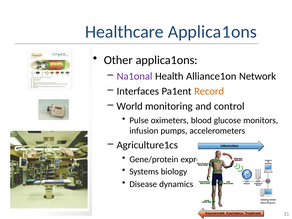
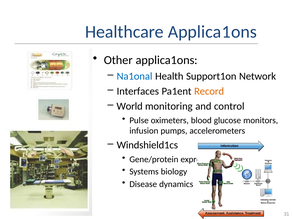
Na1onal colour: purple -> blue (135, 76)
Alliance1on: Alliance1on -> Support1on (211, 76)
Agriculture1cs: Agriculture1cs -> Windshield1cs (147, 145)
